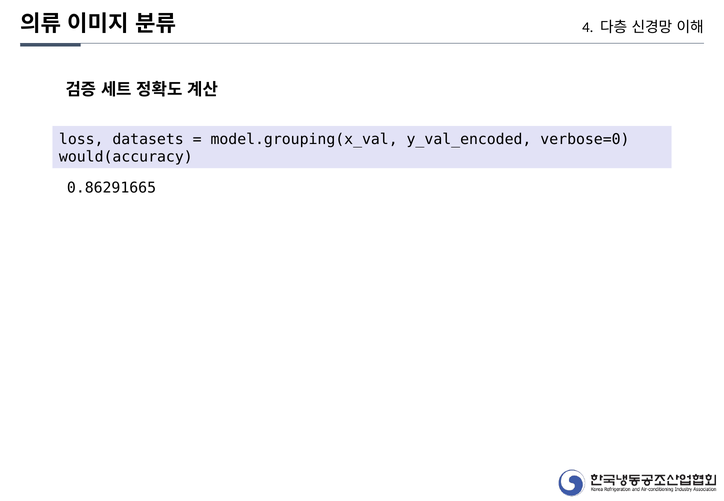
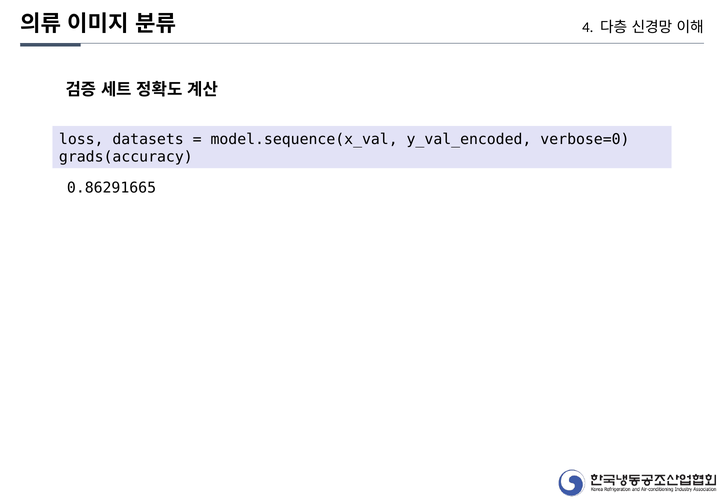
model.grouping(x_val: model.grouping(x_val -> model.sequence(x_val (304, 139)
would(accuracy: would(accuracy -> grads(accuracy (126, 157)
